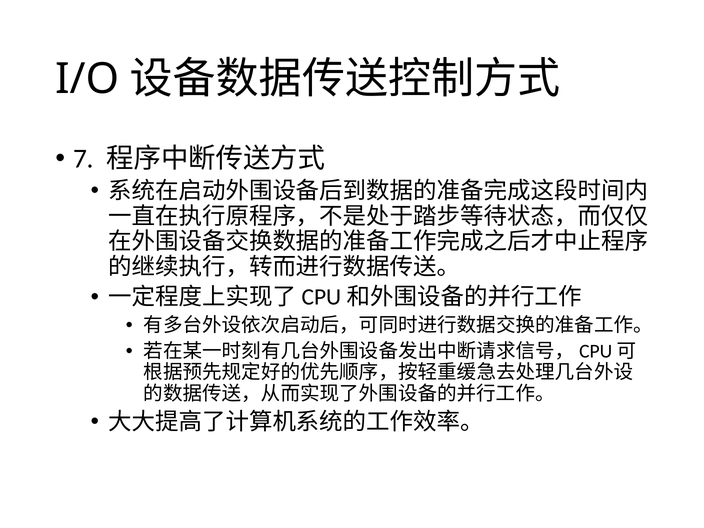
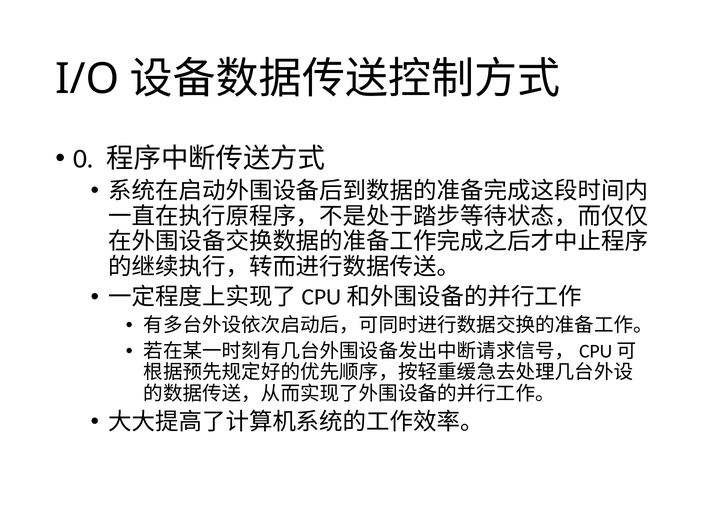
7: 7 -> 0 (83, 159)
